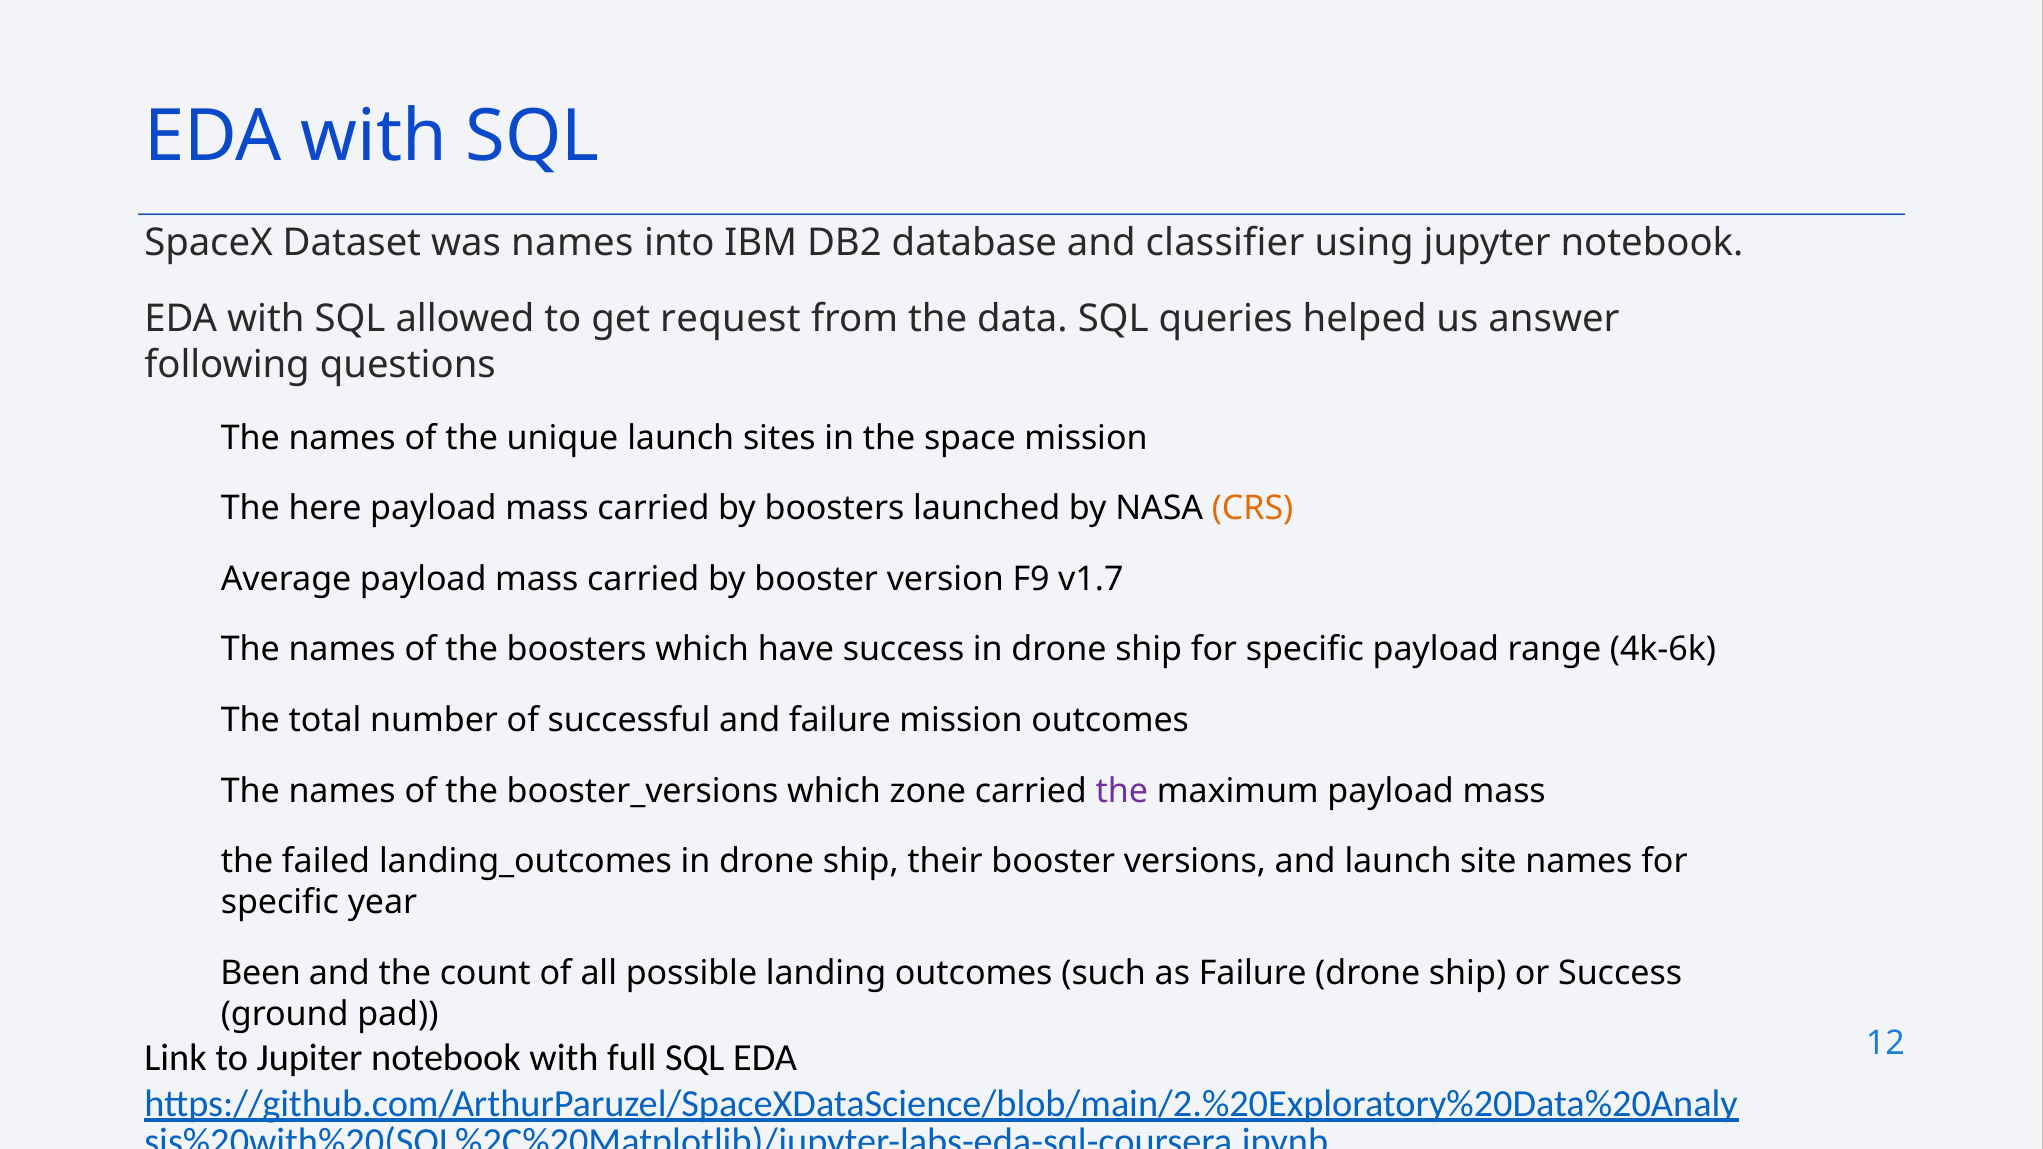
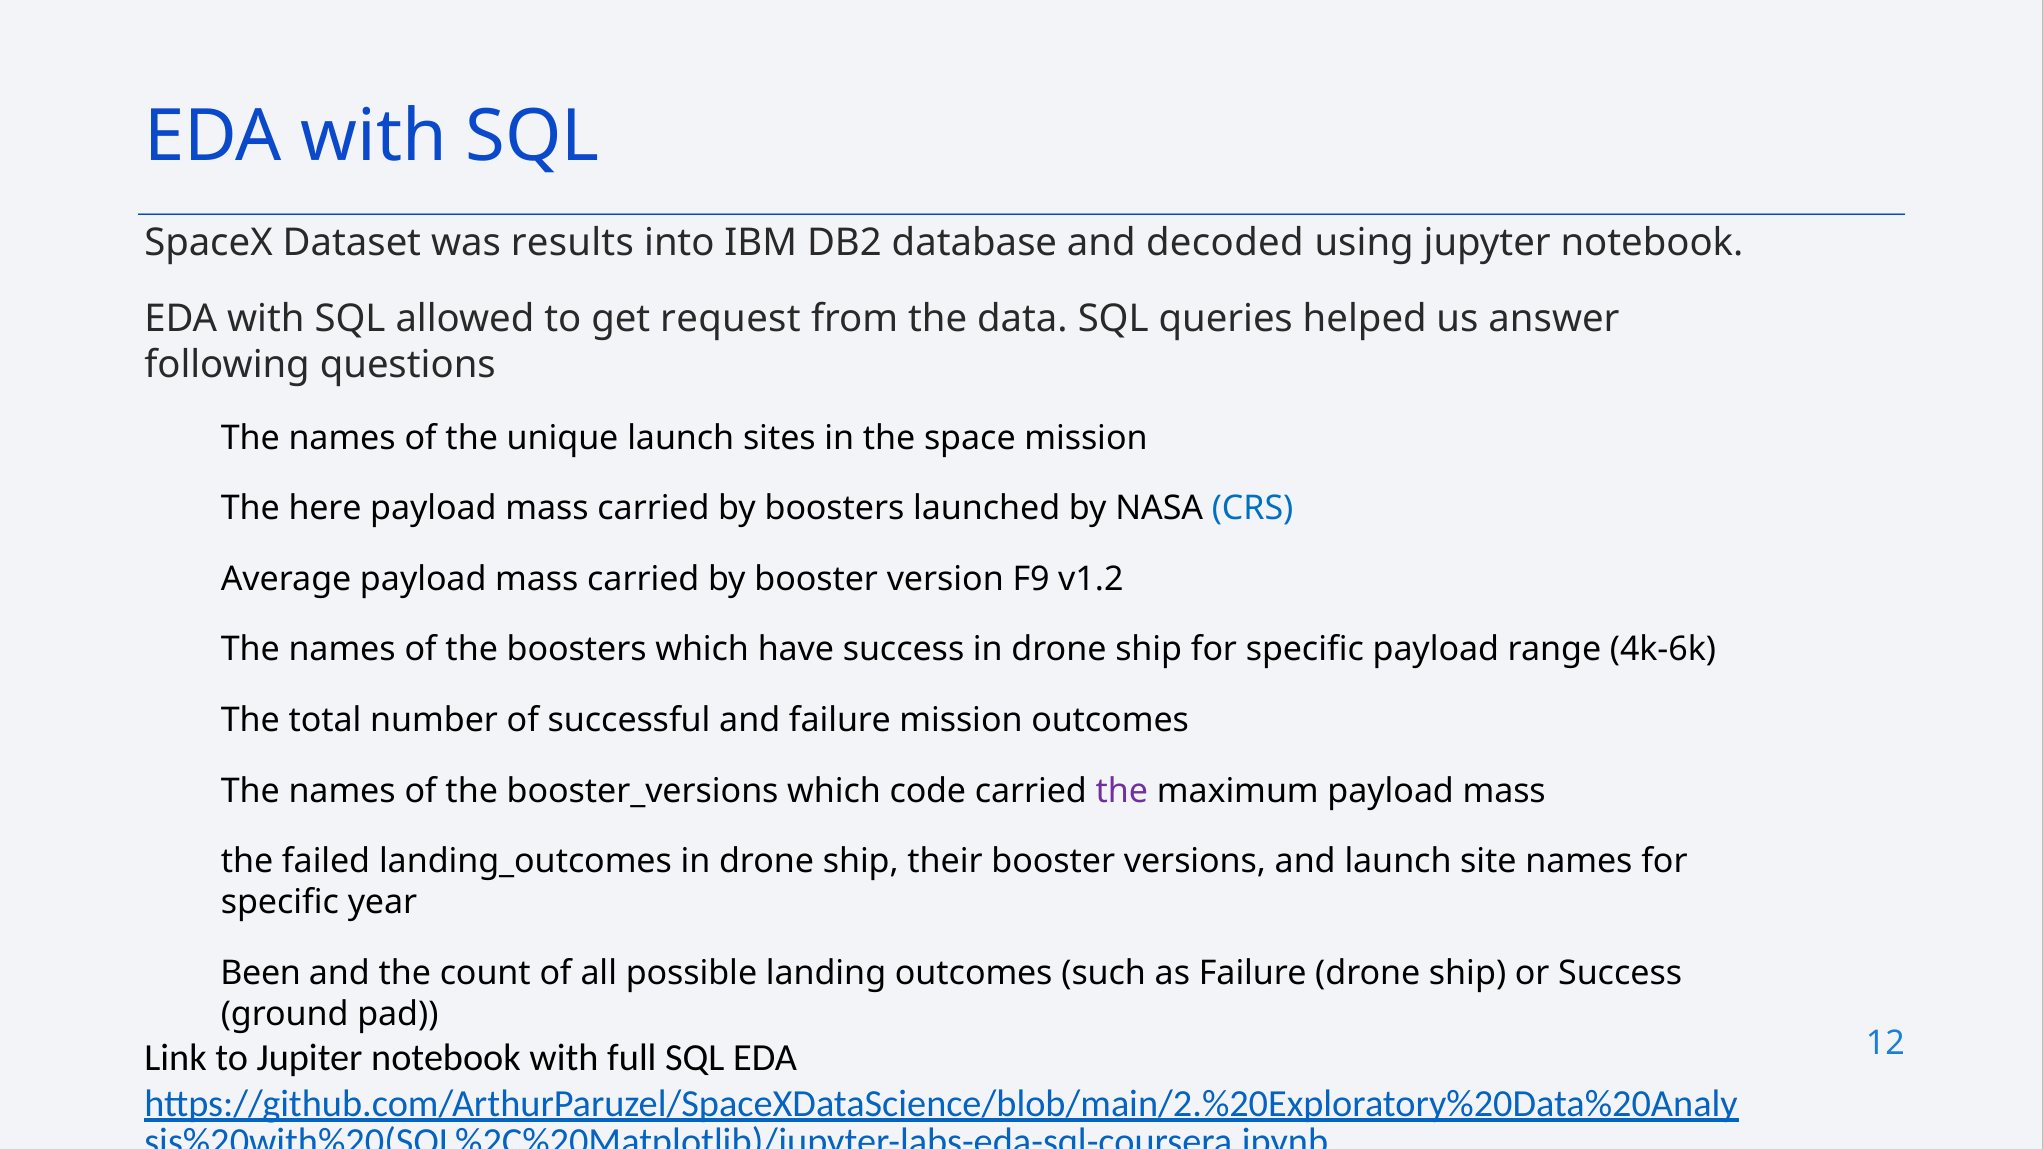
was names: names -> results (572, 243)
classifier: classifier -> decoded (1225, 243)
CRS colour: orange -> blue (1253, 509)
v1.7: v1.7 -> v1.2 (1091, 579)
zone: zone -> code (928, 791)
